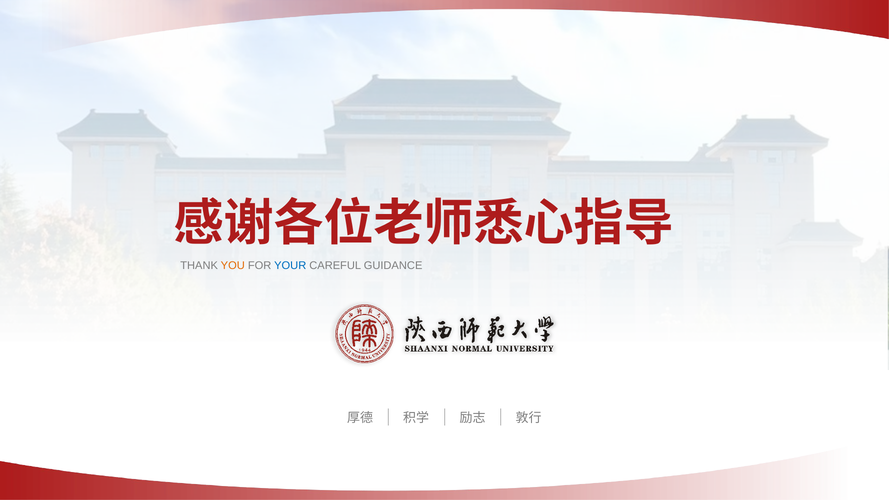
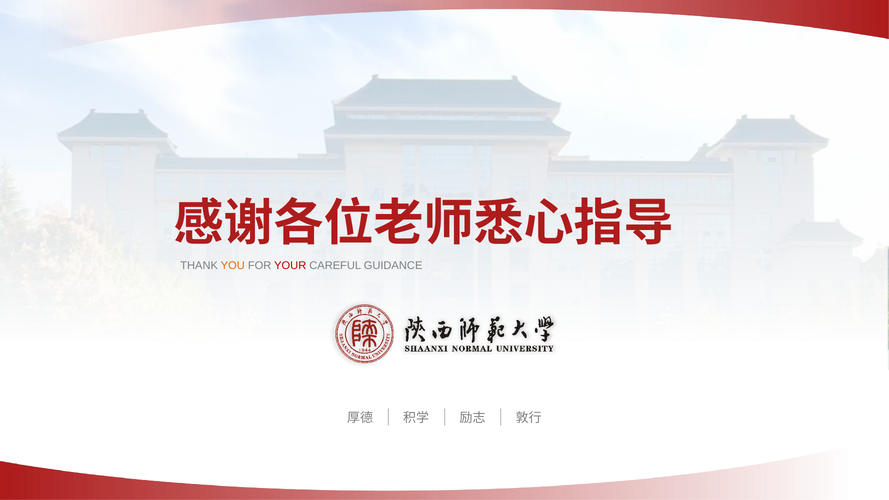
YOUR colour: blue -> red (290, 266)
